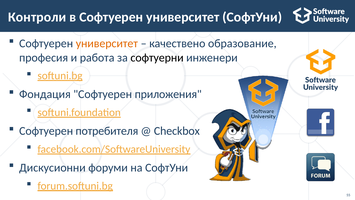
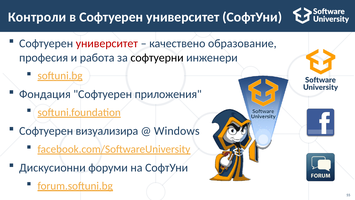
университет colour: orange -> red (107, 43)
потребителя: потребителя -> визуализира (107, 131)
Checkbox: Checkbox -> Windows (177, 131)
